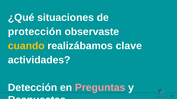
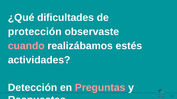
situaciones: situaciones -> dificultades (66, 18)
cuando colour: yellow -> pink (26, 46)
clave: clave -> estés (129, 46)
